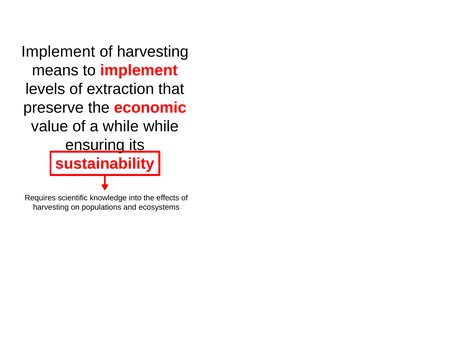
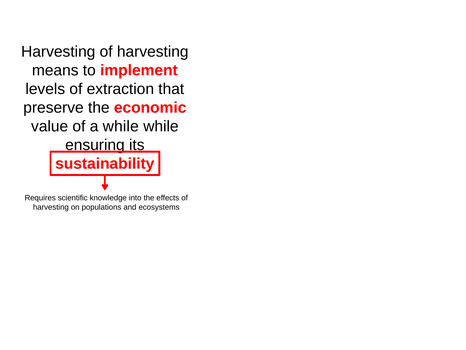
Implement: Implement -> Harvesting (58, 52)
